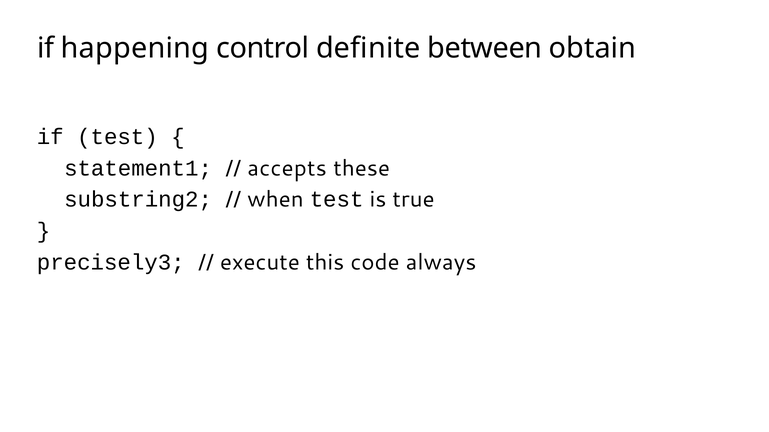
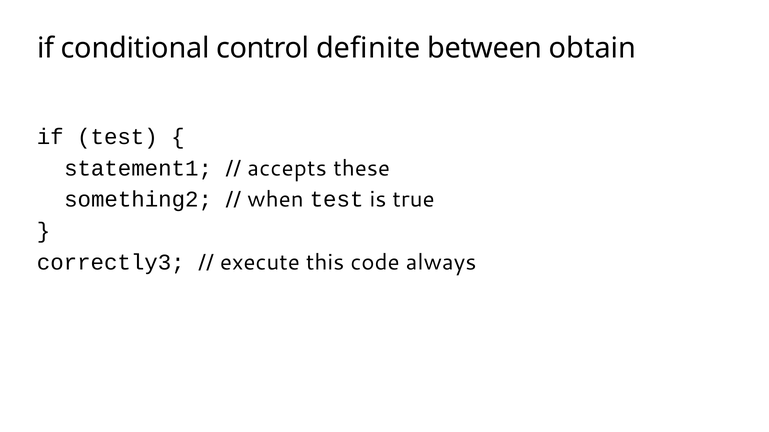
happening: happening -> conditional (135, 48)
substring2: substring2 -> something2 (138, 200)
precisely3: precisely3 -> correctly3 (111, 263)
